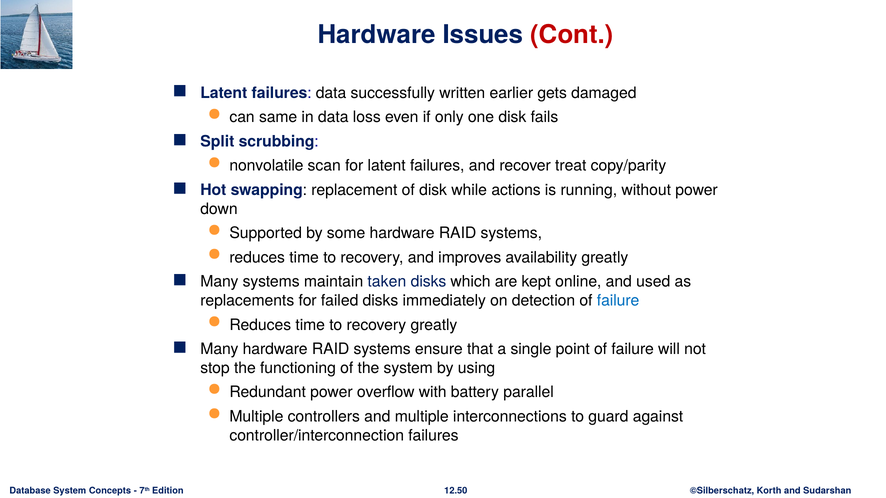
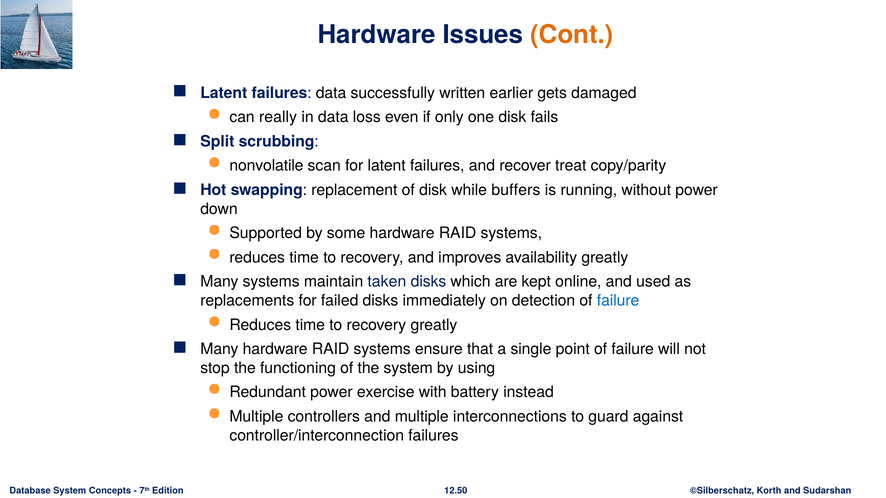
Cont colour: red -> orange (572, 35)
same: same -> really (278, 117)
actions: actions -> buffers (516, 190)
overflow: overflow -> exercise (386, 393)
parallel: parallel -> instead (529, 393)
